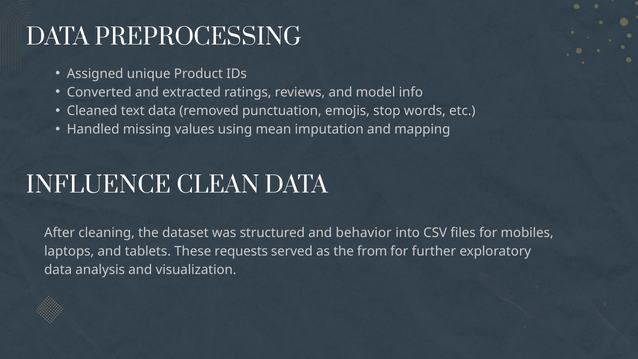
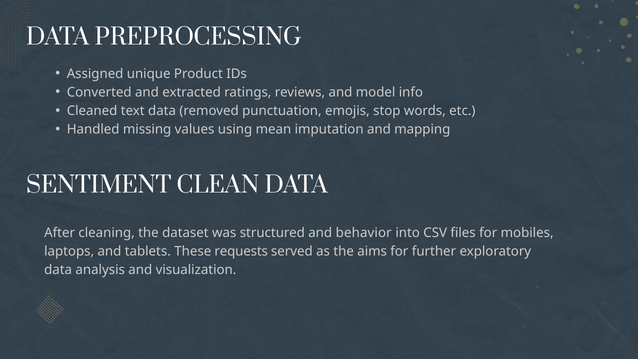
INFLUENCE: INFLUENCE -> SENTIMENT (99, 185)
from: from -> aims (372, 251)
